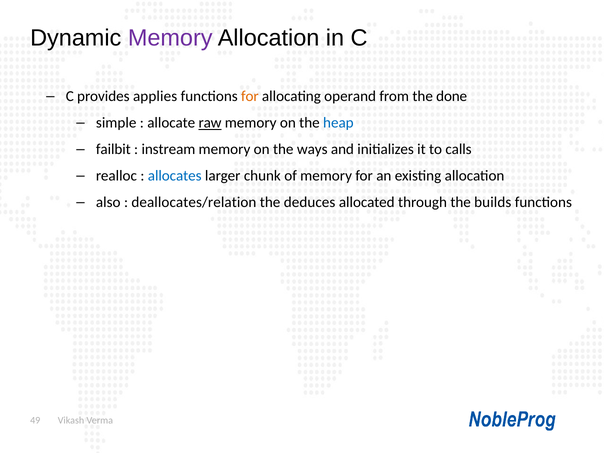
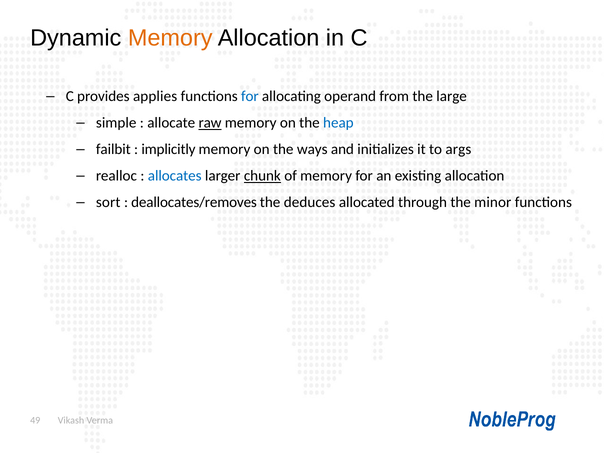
Memory colour: purple -> orange (170, 38)
for colour: orange -> blue (250, 96)
done: done -> large (452, 96)
instream: instream -> implicitly (168, 149)
calls: calls -> args (458, 149)
chunk underline: none -> present (262, 176)
also: also -> sort (108, 202)
deallocates/relation: deallocates/relation -> deallocates/removes (194, 202)
builds: builds -> minor (493, 202)
